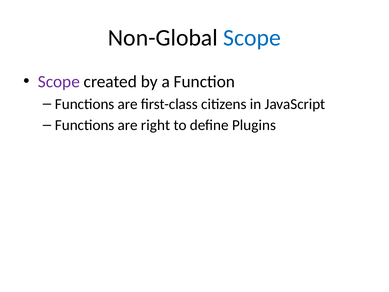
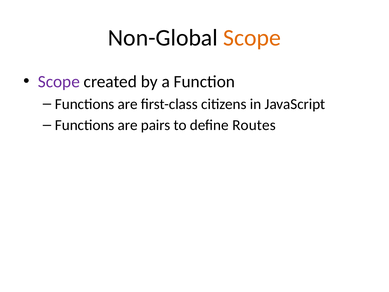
Scope colour: blue -> orange (252, 38)
right: right -> pairs (156, 125)
Plugins: Plugins -> Routes (254, 125)
